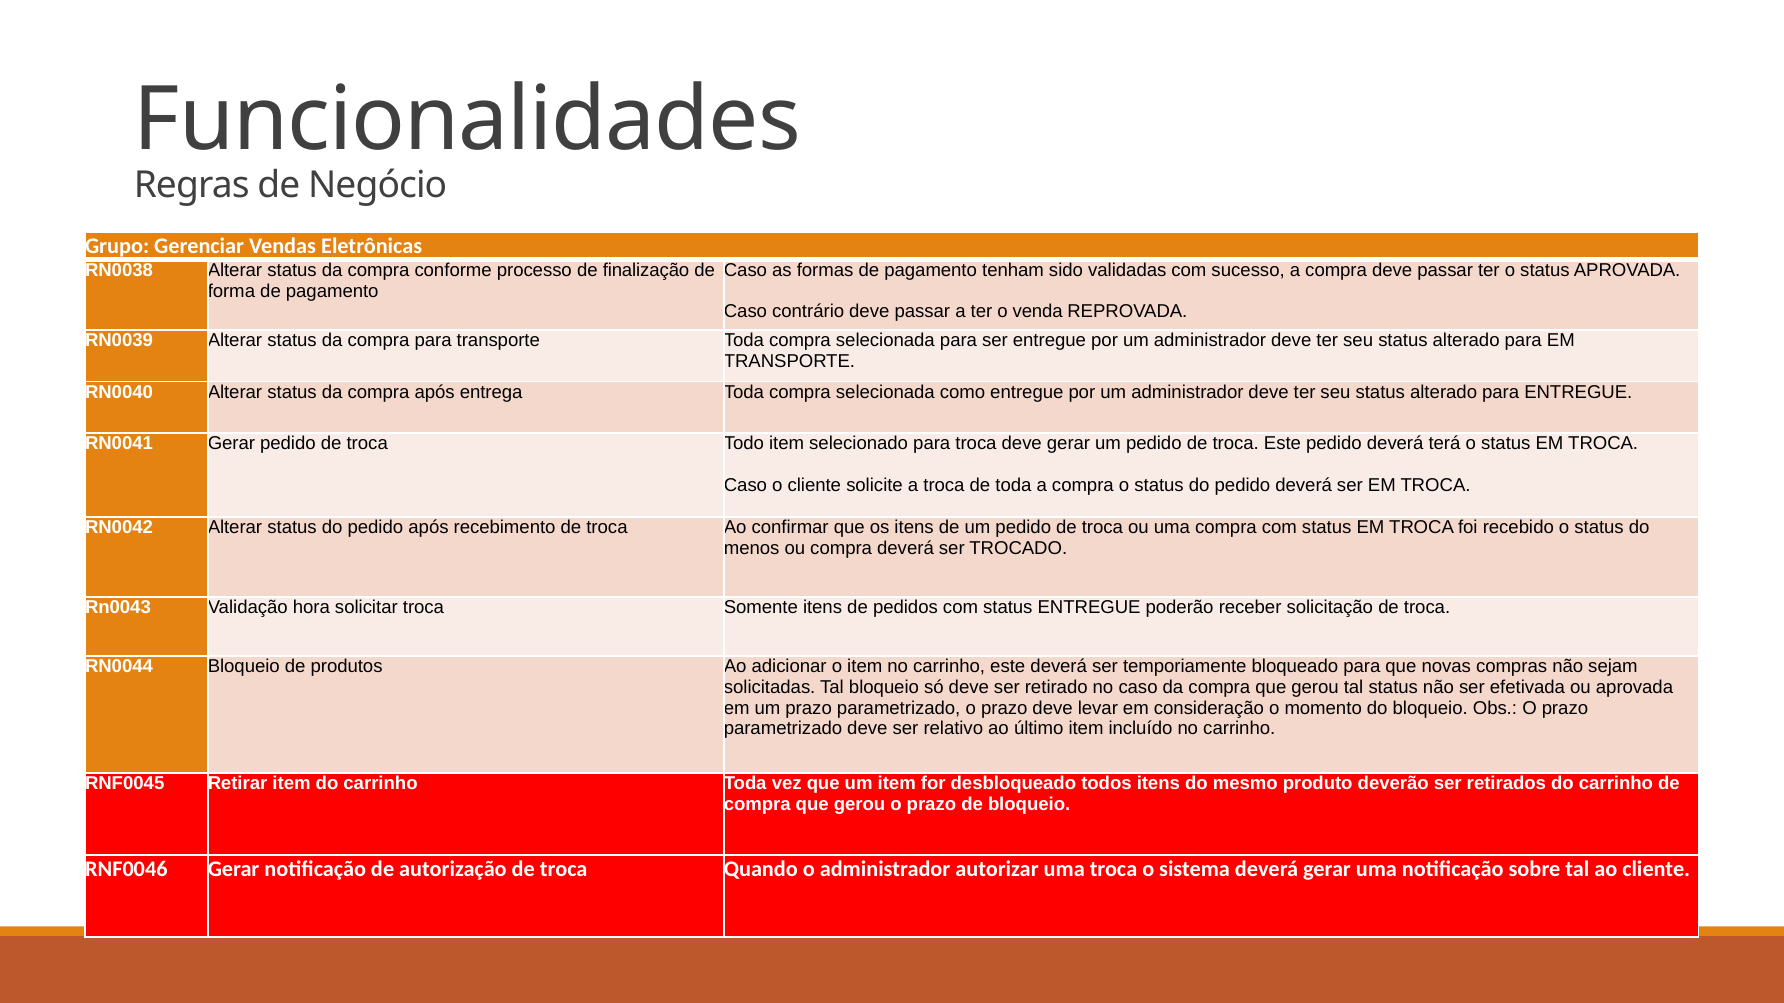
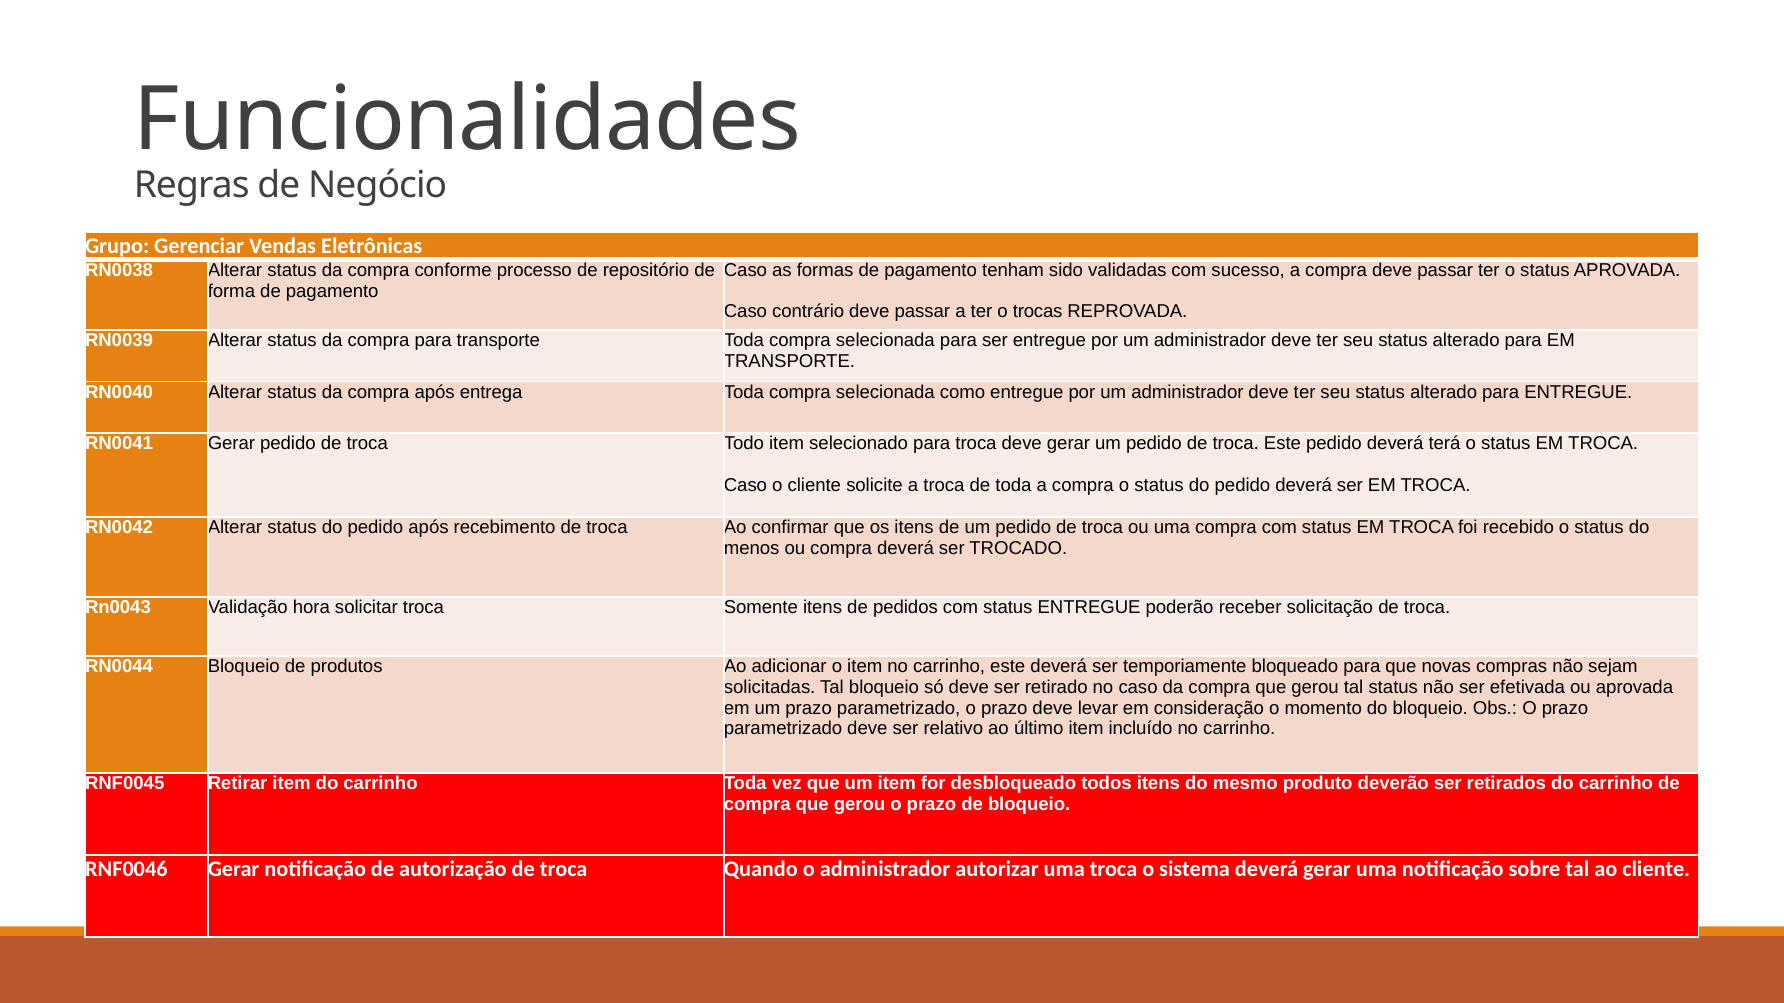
finalização: finalização -> repositório (646, 270)
venda: venda -> trocas (1038, 312)
